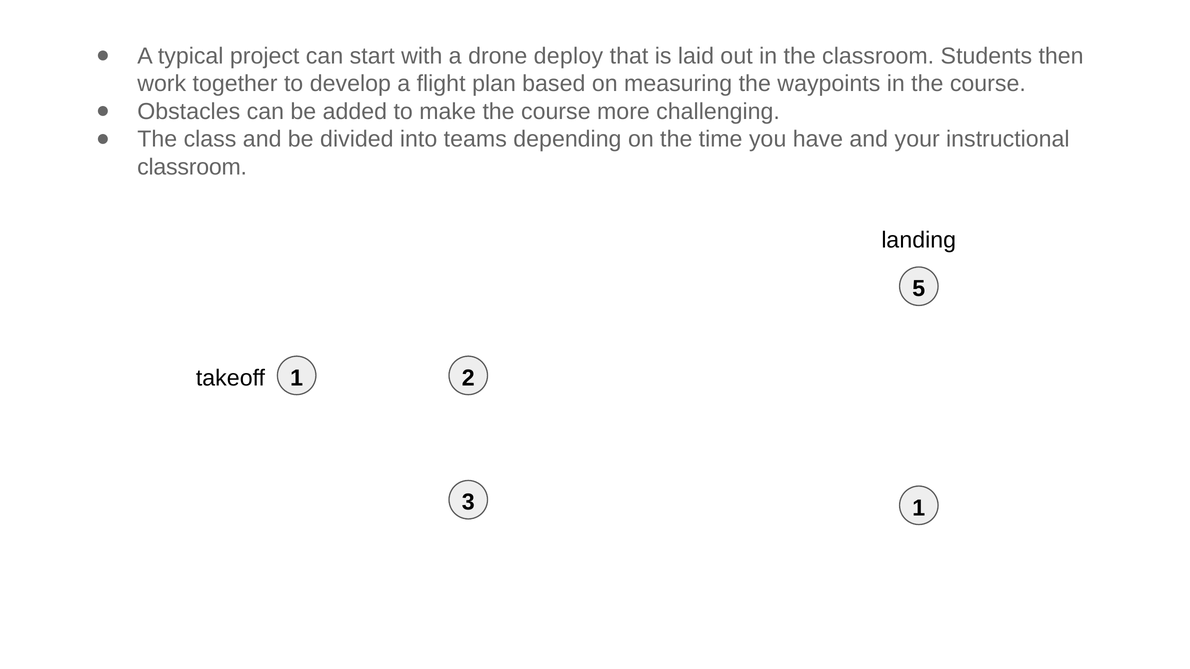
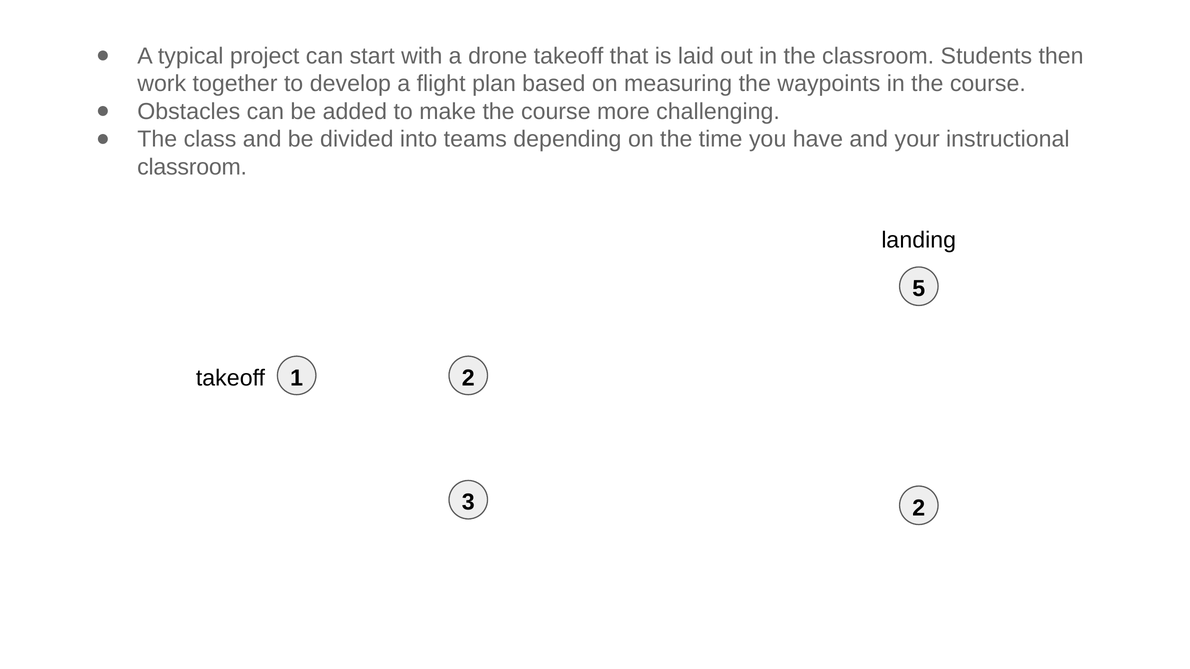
drone deploy: deploy -> takeoff (569, 56)
3 1: 1 -> 2 (919, 508)
